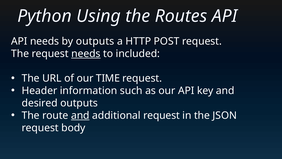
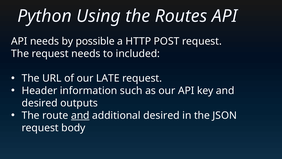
by outputs: outputs -> possible (95, 41)
needs underline: present -> none (86, 54)
TIME: TIME -> LATE (108, 78)
additional request: request -> desired (161, 115)
